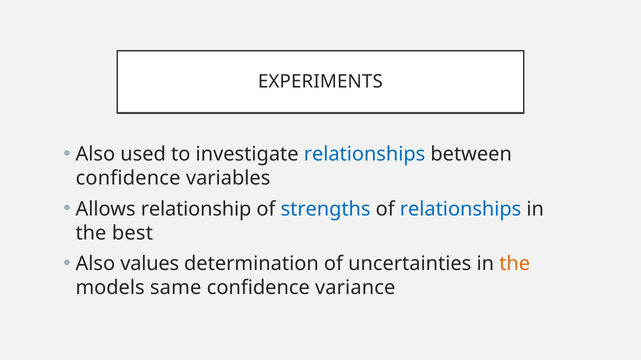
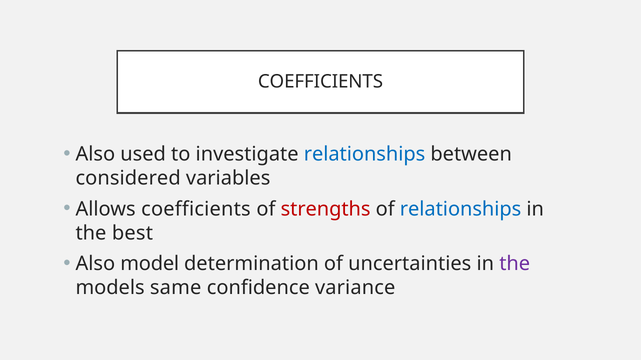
EXPERIMENTS: EXPERIMENTS -> COEFFICIENTS (320, 82)
confidence: confidence -> considered (128, 179)
Allows relationship: relationship -> coefficients (196, 209)
strengths colour: blue -> red (326, 209)
values: values -> model (150, 264)
the colour: orange -> purple (515, 264)
